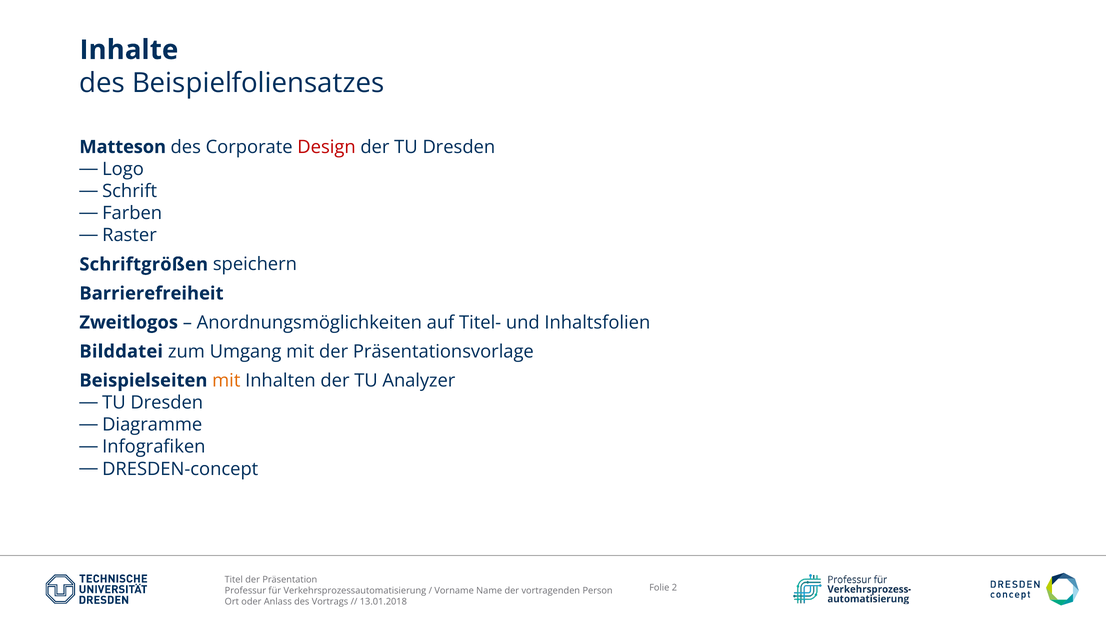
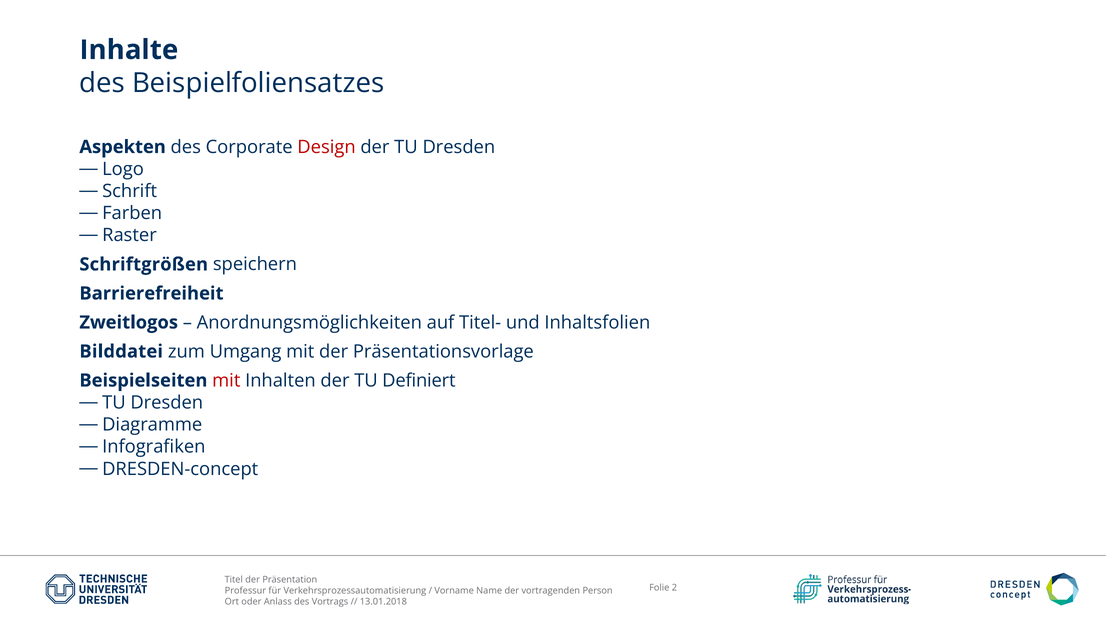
Matteson: Matteson -> Aspekten (123, 147)
mit colour: orange -> red (226, 381)
Analyzer: Analyzer -> Definiert (419, 381)
